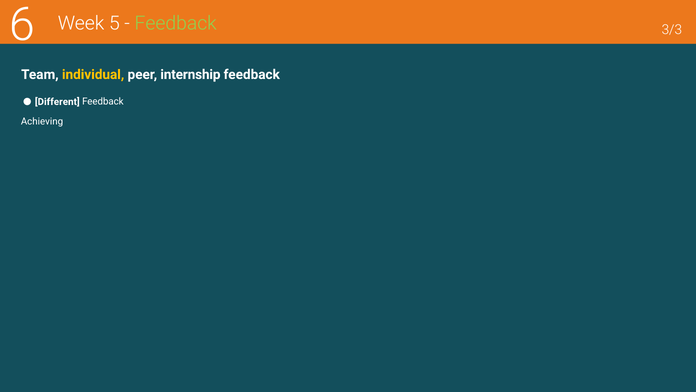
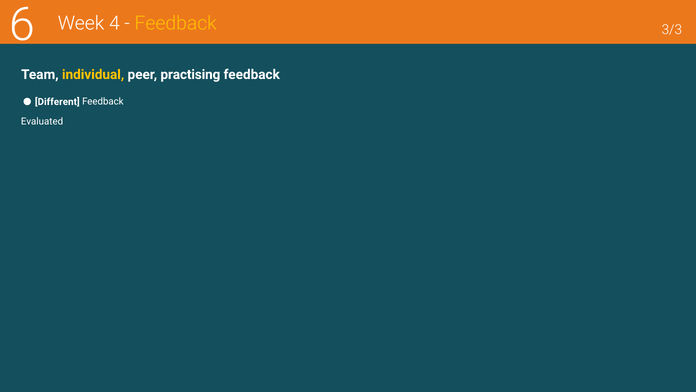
5: 5 -> 4 (114, 23)
Feedback colour: light green -> yellow (176, 23)
internship: internship -> practising (190, 74)
Achieving: Achieving -> Evaluated (42, 121)
